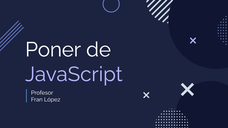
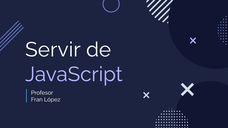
Poner: Poner -> Servir (53, 50)
